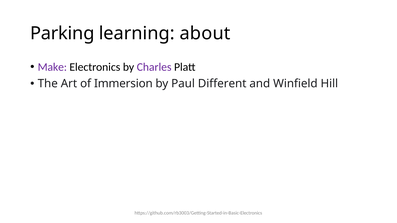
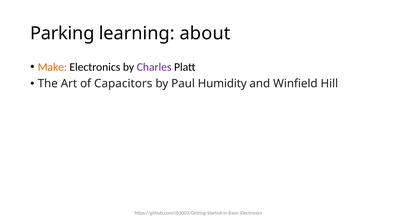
Make colour: purple -> orange (52, 67)
Immersion: Immersion -> Capacitors (123, 84)
Different: Different -> Humidity (222, 84)
